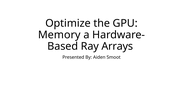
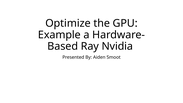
Memory: Memory -> Example (59, 35)
Arrays: Arrays -> Nvidia (117, 46)
